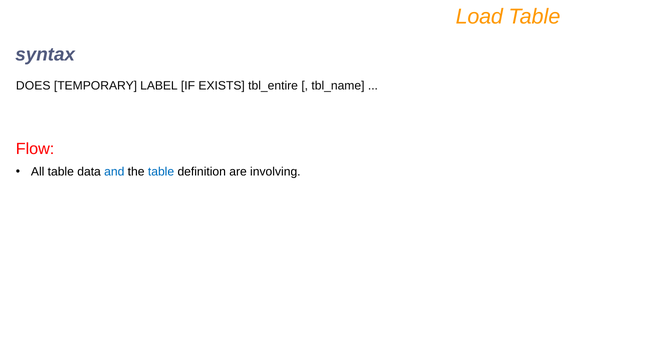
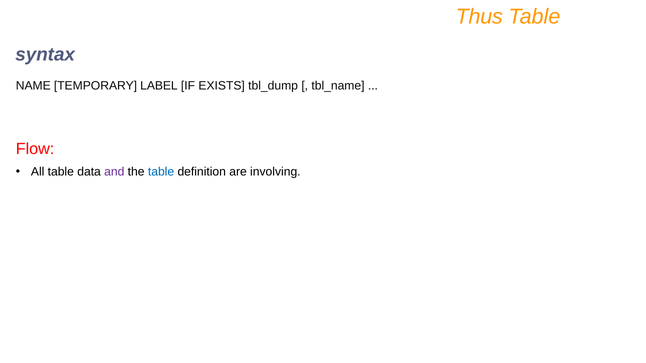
Load: Load -> Thus (479, 17)
DOES: DOES -> NAME (33, 86)
tbl_entire: tbl_entire -> tbl_dump (273, 86)
and colour: blue -> purple (114, 172)
